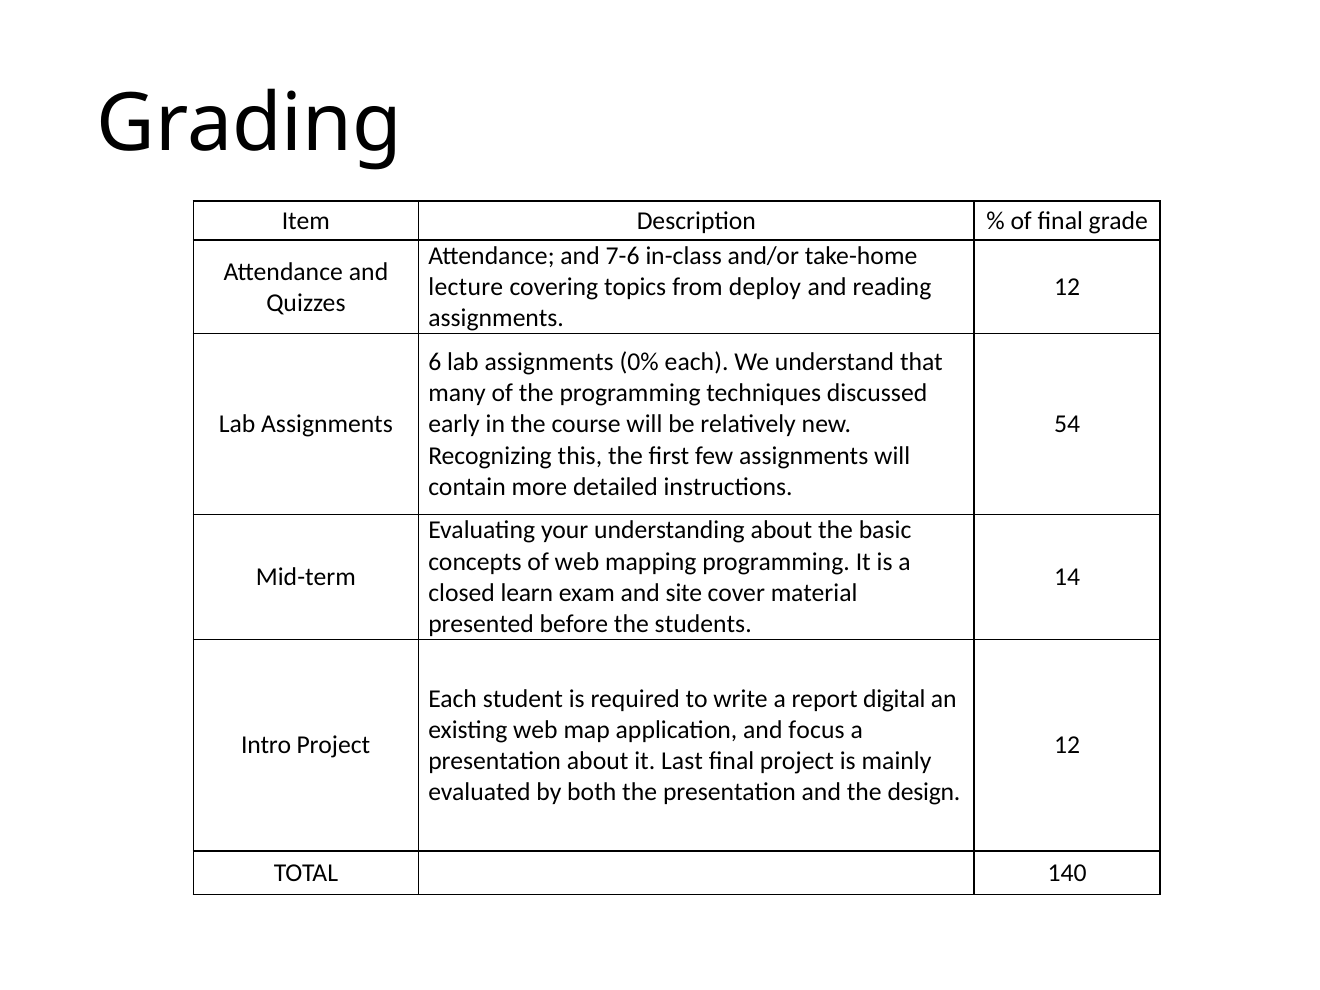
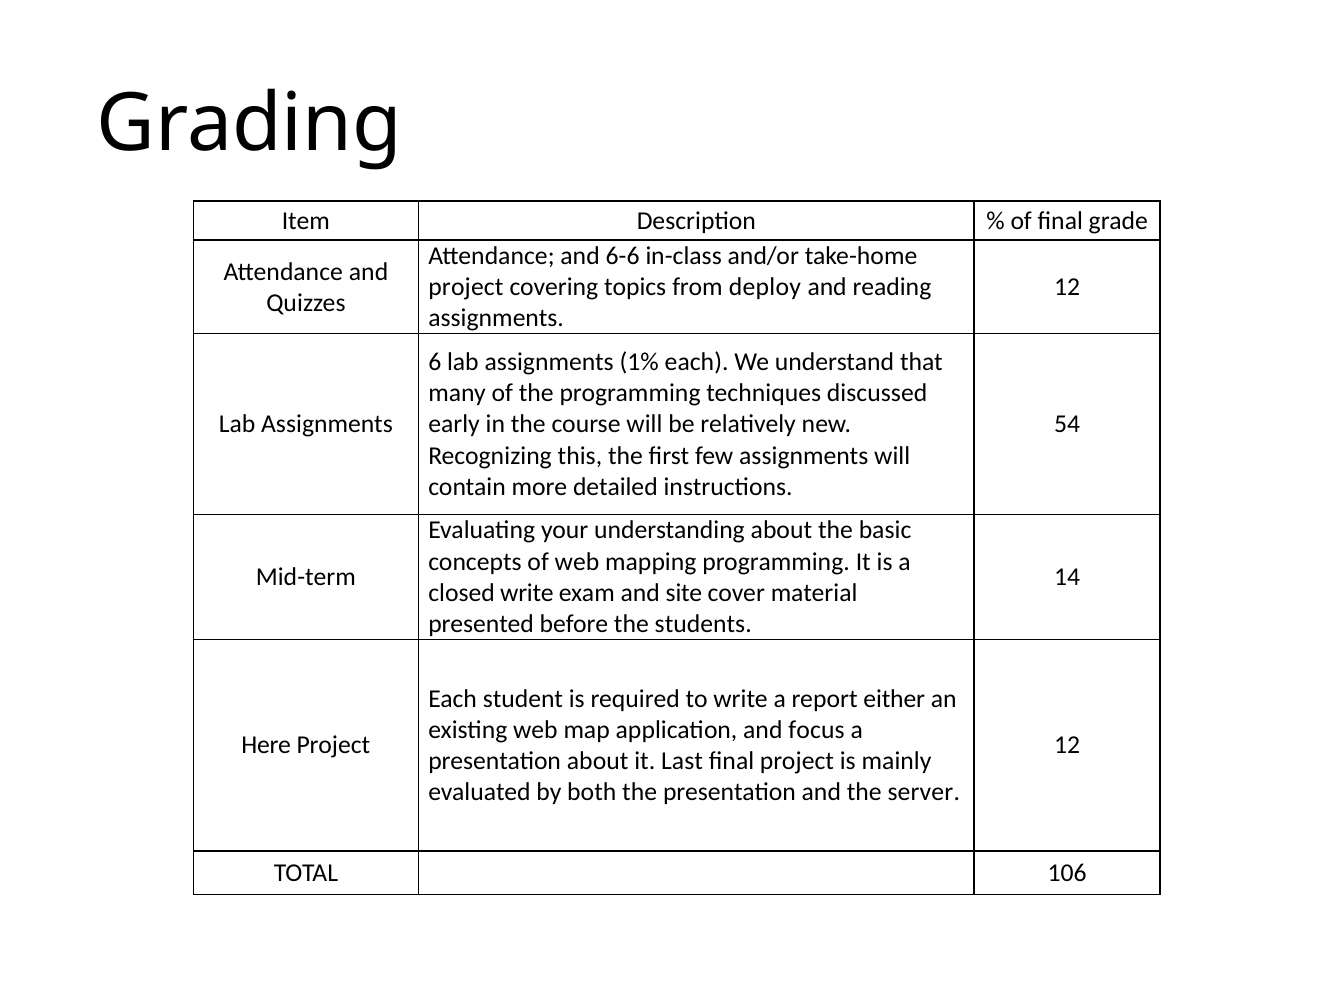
7-6: 7-6 -> 6-6 (623, 256)
lecture: lecture -> project (466, 287)
0%: 0% -> 1% (639, 362)
closed learn: learn -> write (527, 593)
digital: digital -> either (894, 699)
Intro: Intro -> Here (266, 745)
design: design -> server (924, 792)
140: 140 -> 106 (1067, 873)
